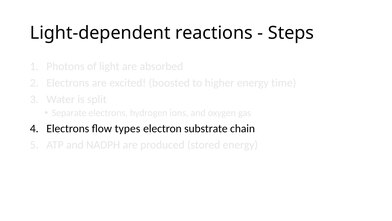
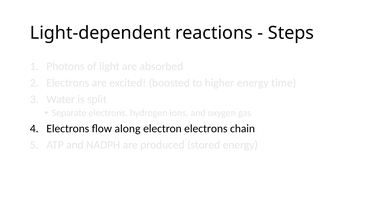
types: types -> along (128, 128)
electron substrate: substrate -> electrons (206, 128)
